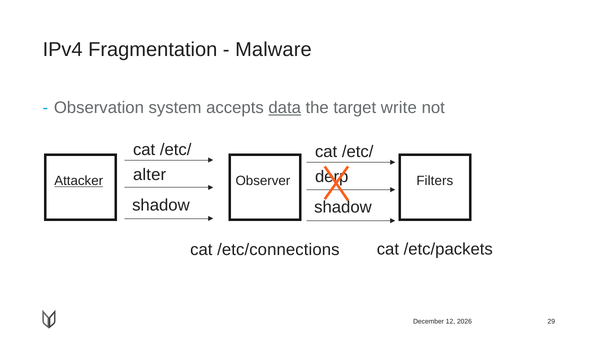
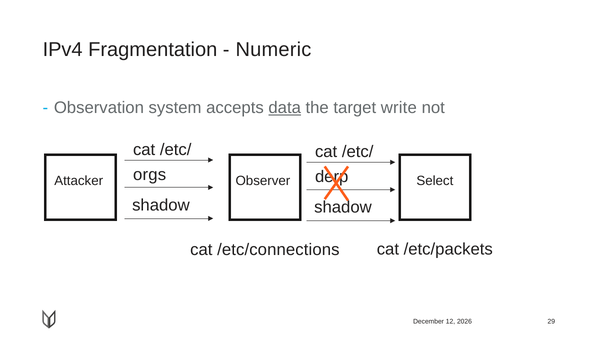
Malware: Malware -> Numeric (273, 50)
alter: alter -> orgs (150, 175)
Attacker underline: present -> none (79, 181)
Filters: Filters -> Select (435, 181)
